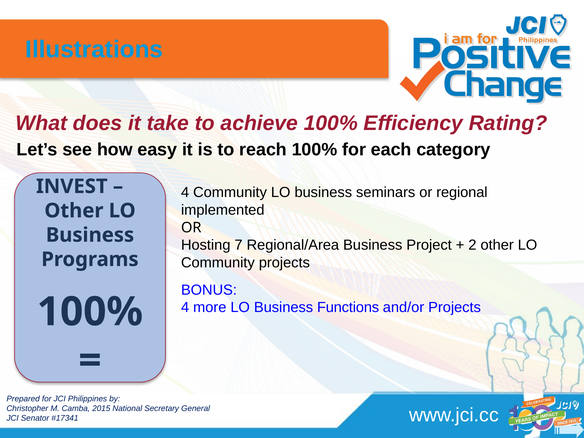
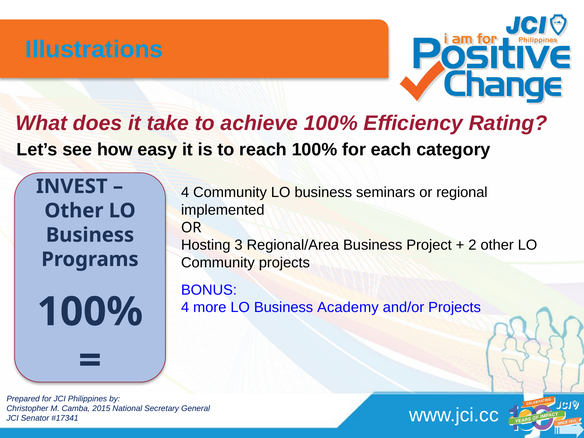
7: 7 -> 3 (239, 245)
Functions: Functions -> Academy (348, 307)
